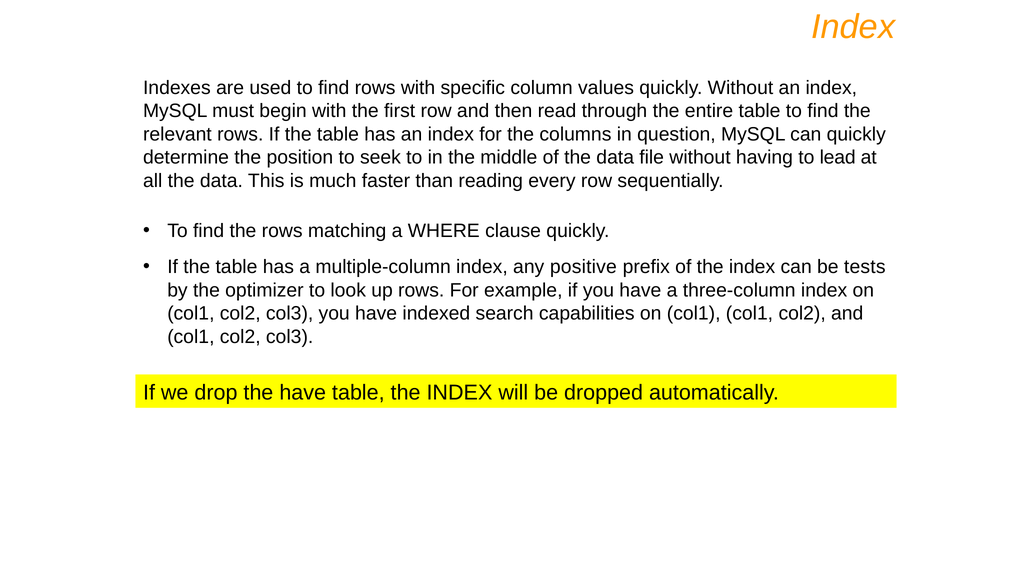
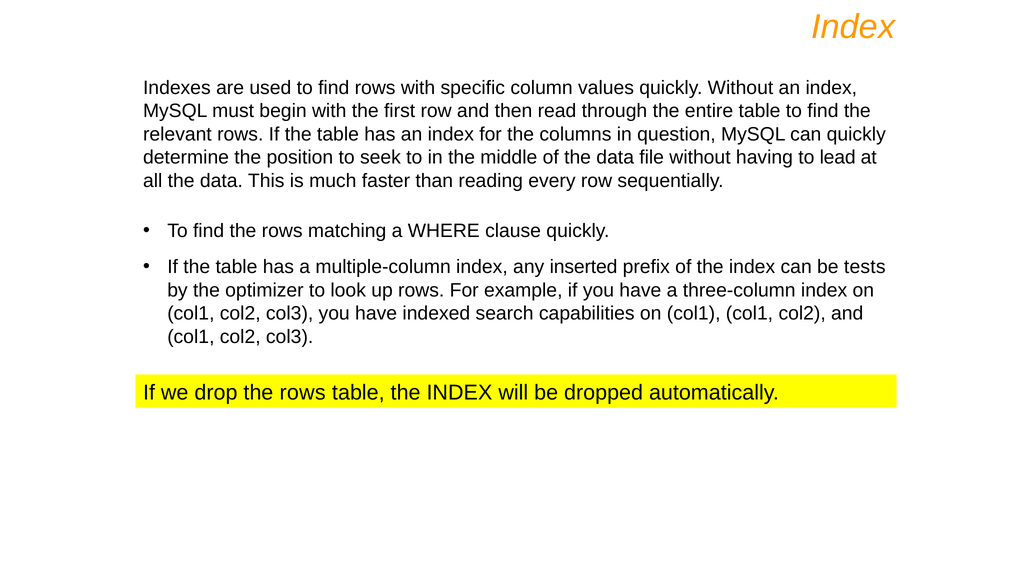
positive: positive -> inserted (584, 267)
drop the have: have -> rows (303, 392)
